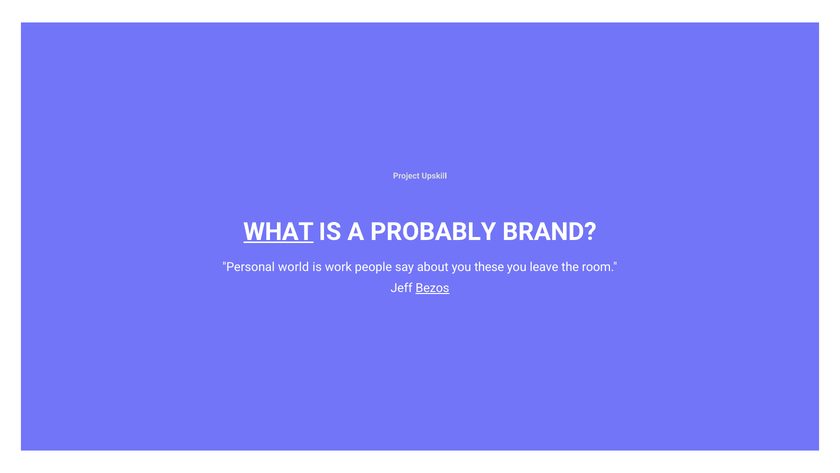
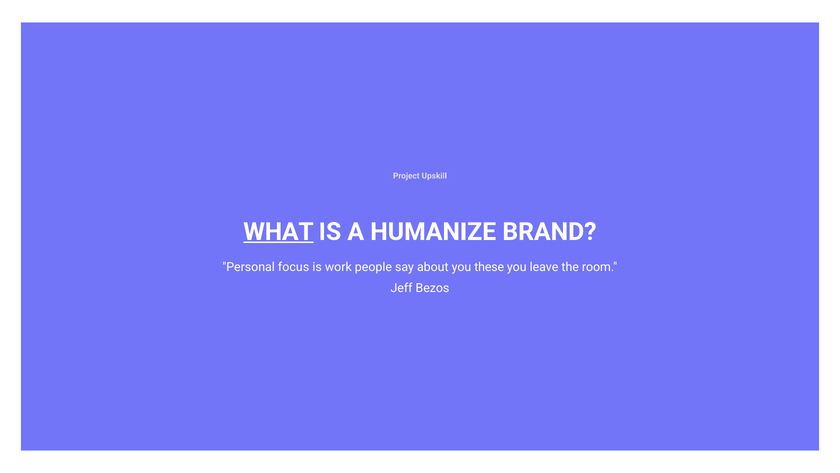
PROBABLY: PROBABLY -> HUMANIZE (433, 231)
world: world -> focus (294, 267)
Bezos underline: present -> none (432, 288)
